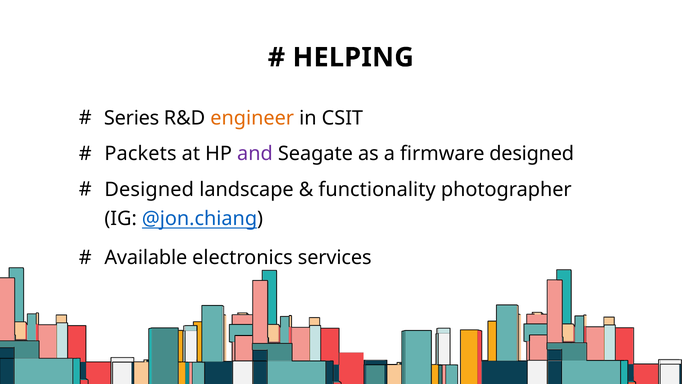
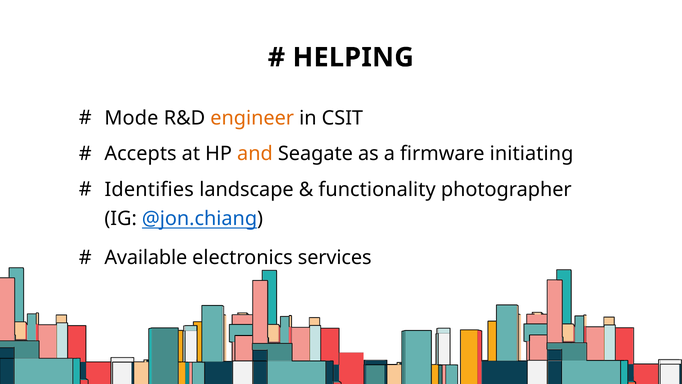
Series: Series -> Mode (131, 118)
Packets: Packets -> Accepts (141, 154)
and colour: purple -> orange (255, 154)
firmware designed: designed -> initiating (532, 154)
Designed: Designed -> Identifies (149, 189)
